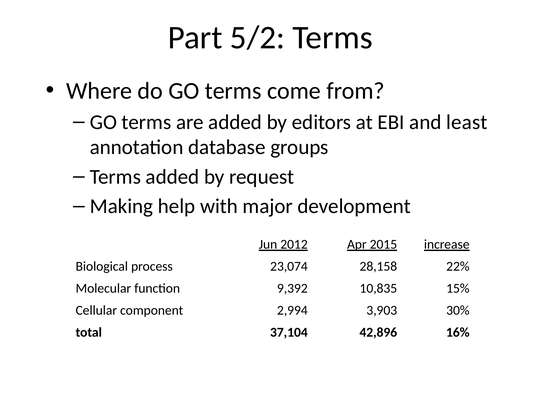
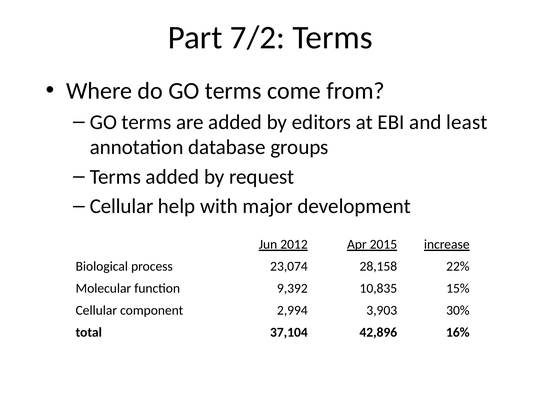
5/2: 5/2 -> 7/2 (257, 37)
Making: Making -> Cellular (122, 206)
